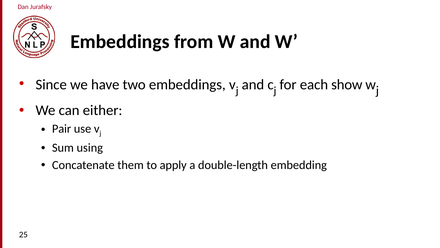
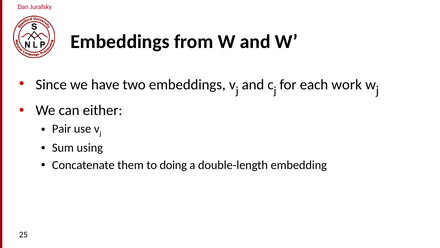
show: show -> work (347, 84)
apply: apply -> doing (173, 165)
